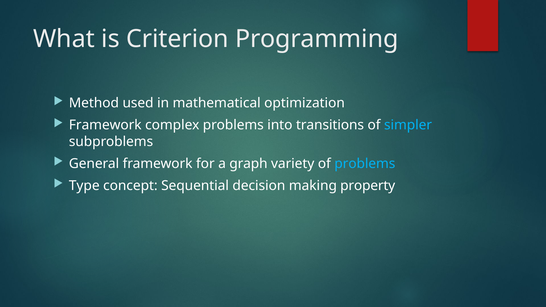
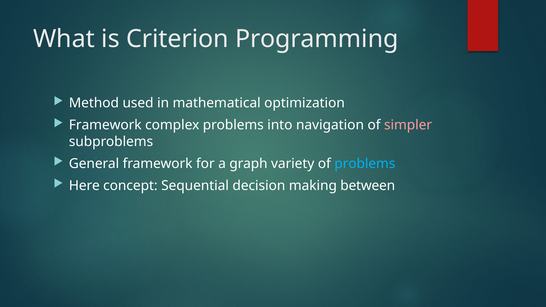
transitions: transitions -> navigation (330, 125)
simpler colour: light blue -> pink (408, 125)
Type: Type -> Here (84, 186)
property: property -> between (368, 186)
